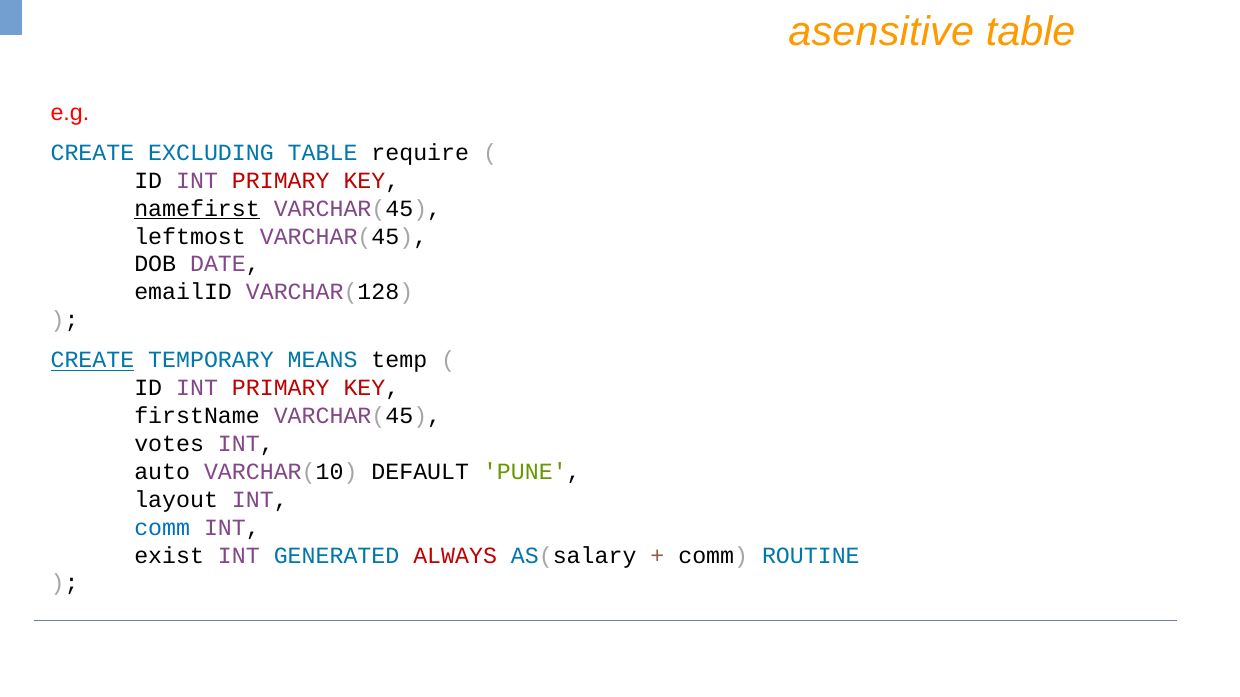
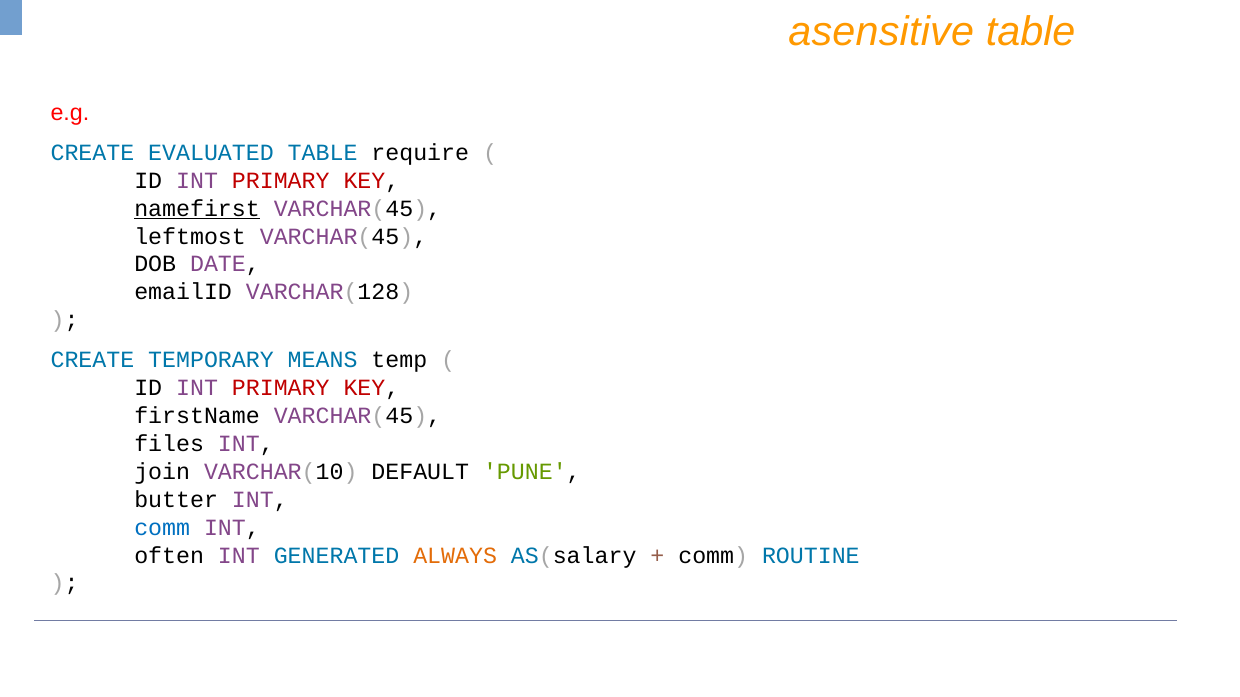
EXCLUDING: EXCLUDING -> EVALUATED (211, 153)
CREATE underline: present -> none (92, 360)
votes: votes -> files (169, 444)
auto: auto -> join (162, 472)
layout: layout -> butter (176, 500)
exist: exist -> often (169, 556)
ALWAYS colour: red -> orange (455, 556)
